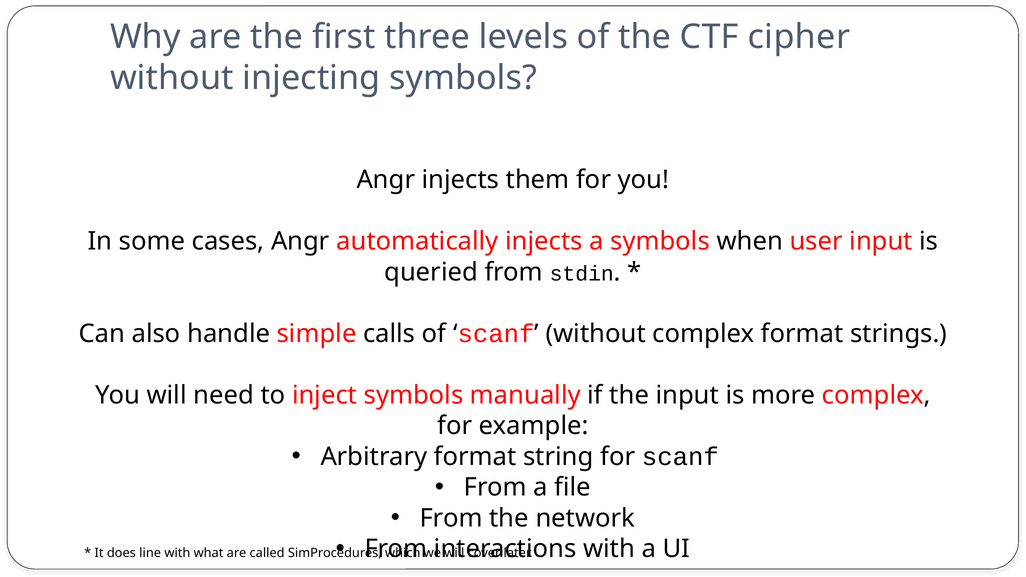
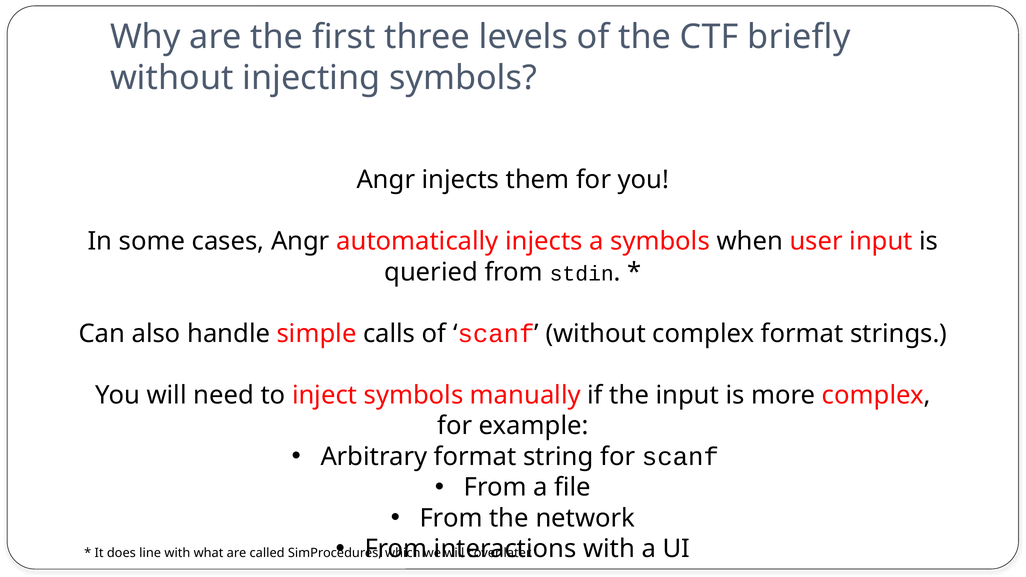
cipher: cipher -> briefly (799, 37)
